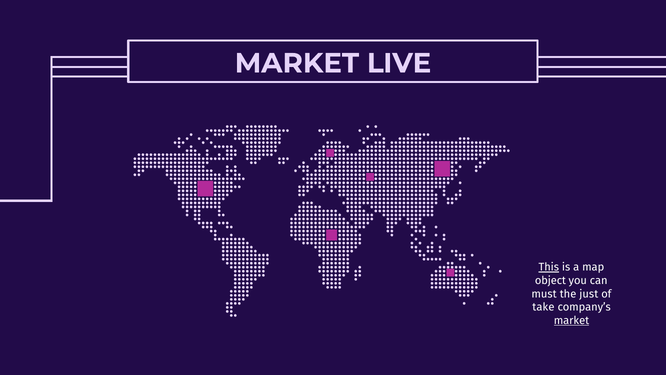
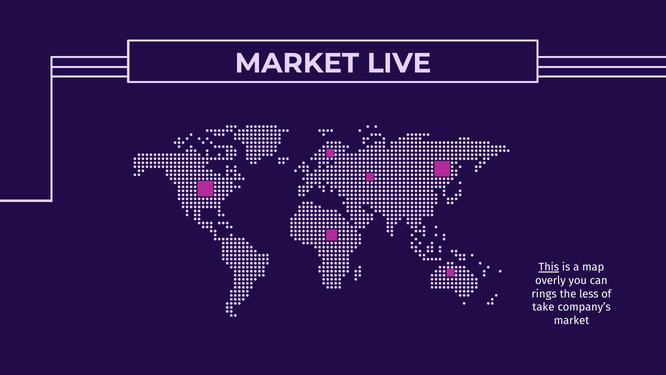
object: object -> overly (550, 280)
must: must -> rings (544, 294)
just: just -> less (589, 294)
market underline: present -> none (571, 320)
